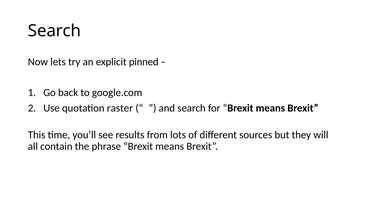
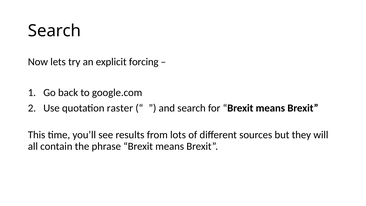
pinned: pinned -> forcing (144, 62)
